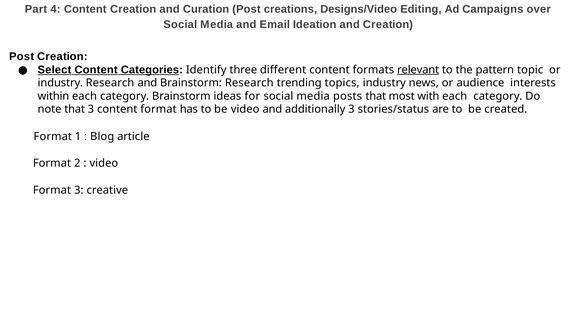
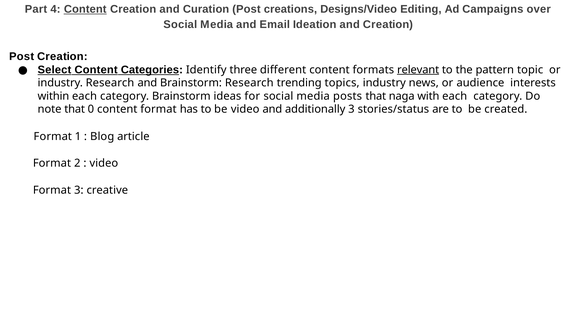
Content underline: none -> present (85, 9)
most: most -> naga (402, 96)
that 3: 3 -> 0 (91, 109)
